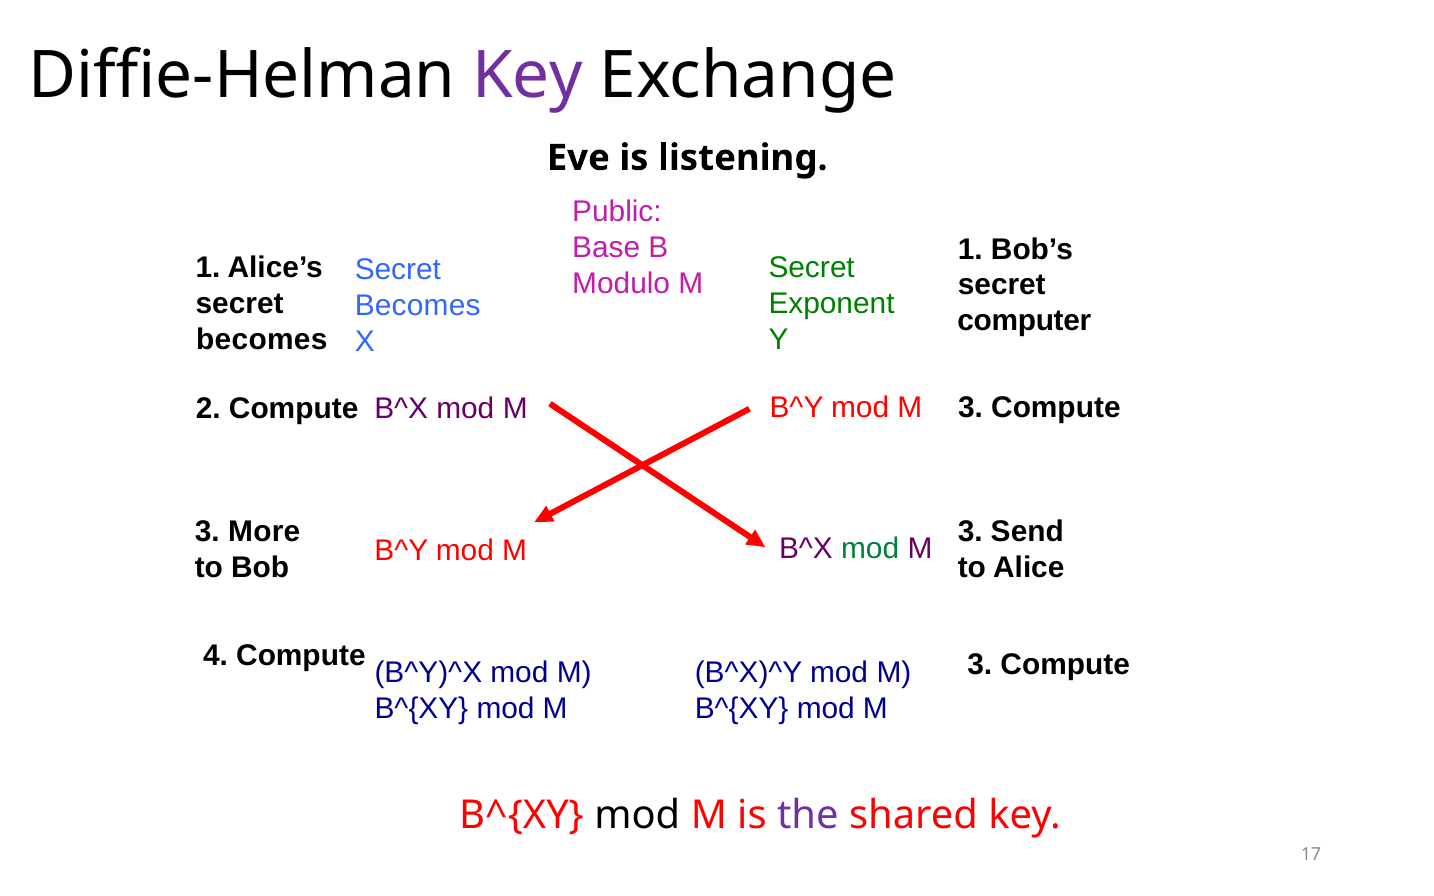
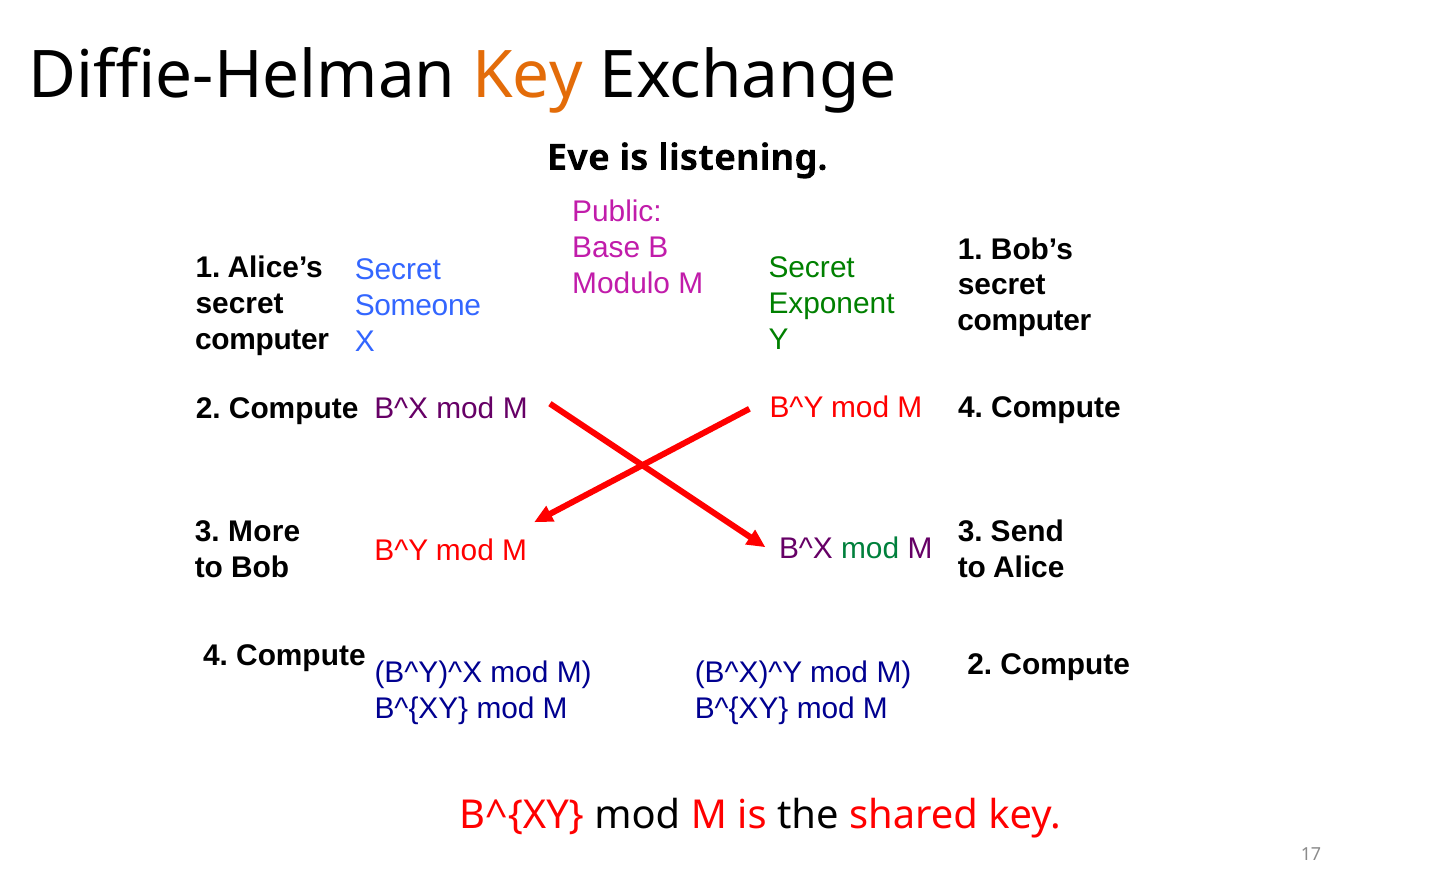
Key colour: purple -> orange (528, 76)
Becomes: Becomes -> Someone (418, 306)
becomes: becomes -> computer (262, 340)
2 Compute 3: 3 -> 4 (971, 407)
4 Compute 3: 3 -> 2 (980, 665)
the colour: purple -> black (808, 816)
